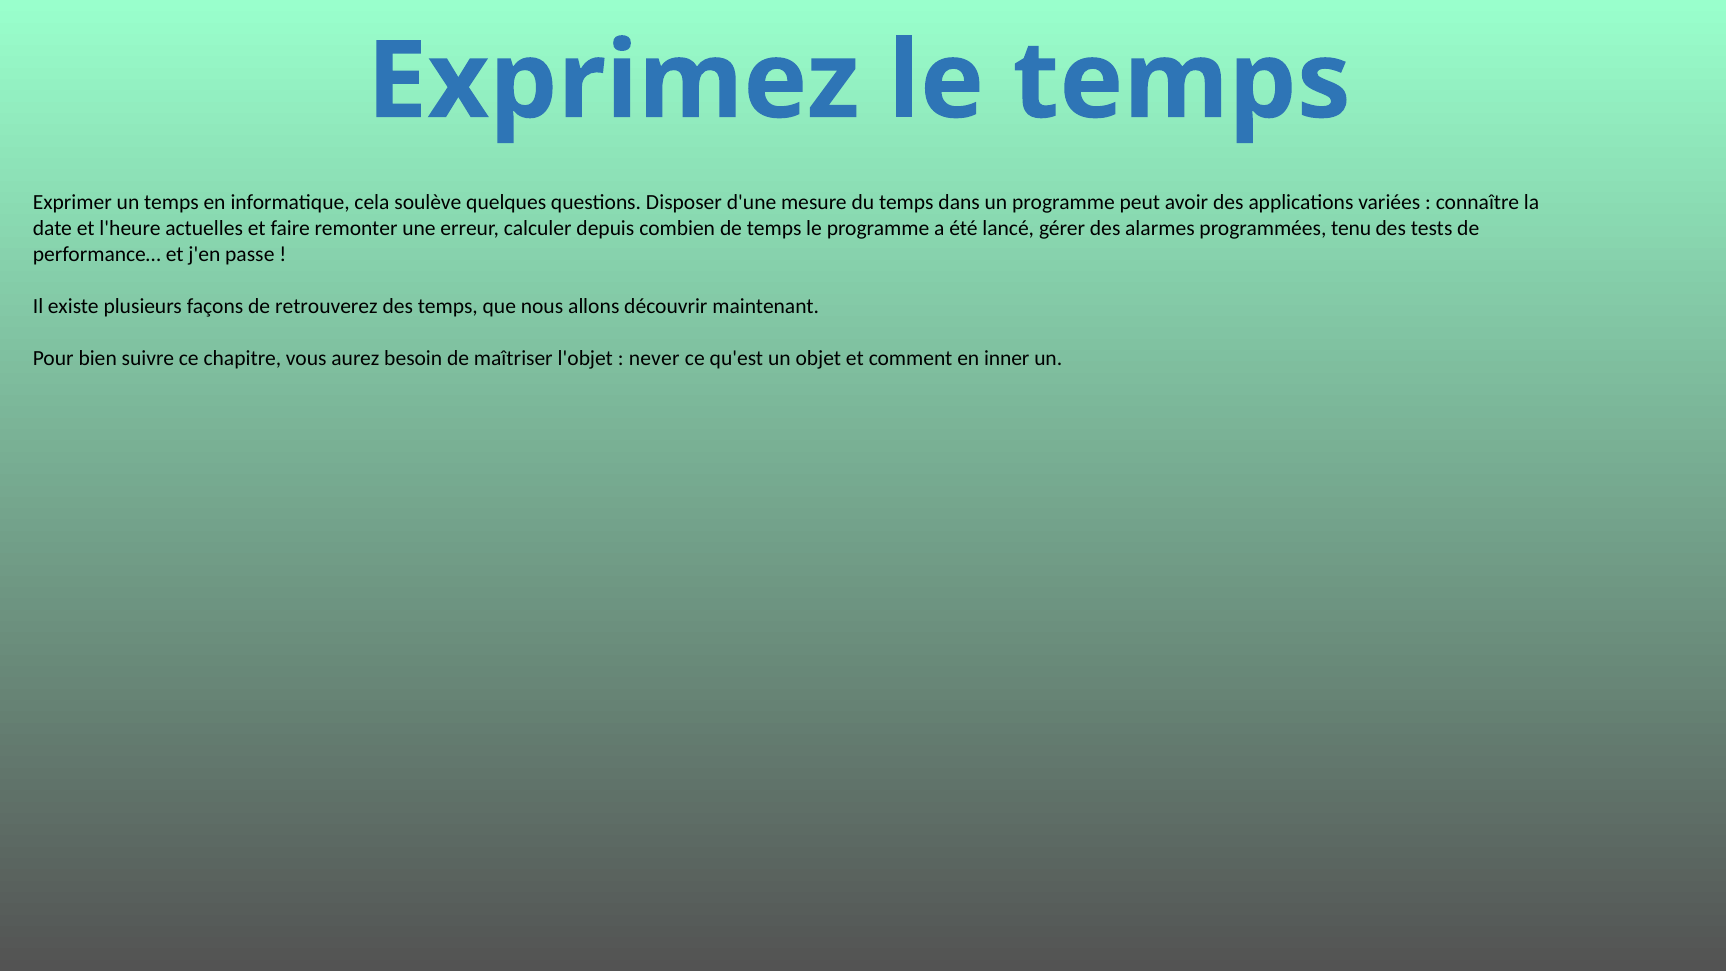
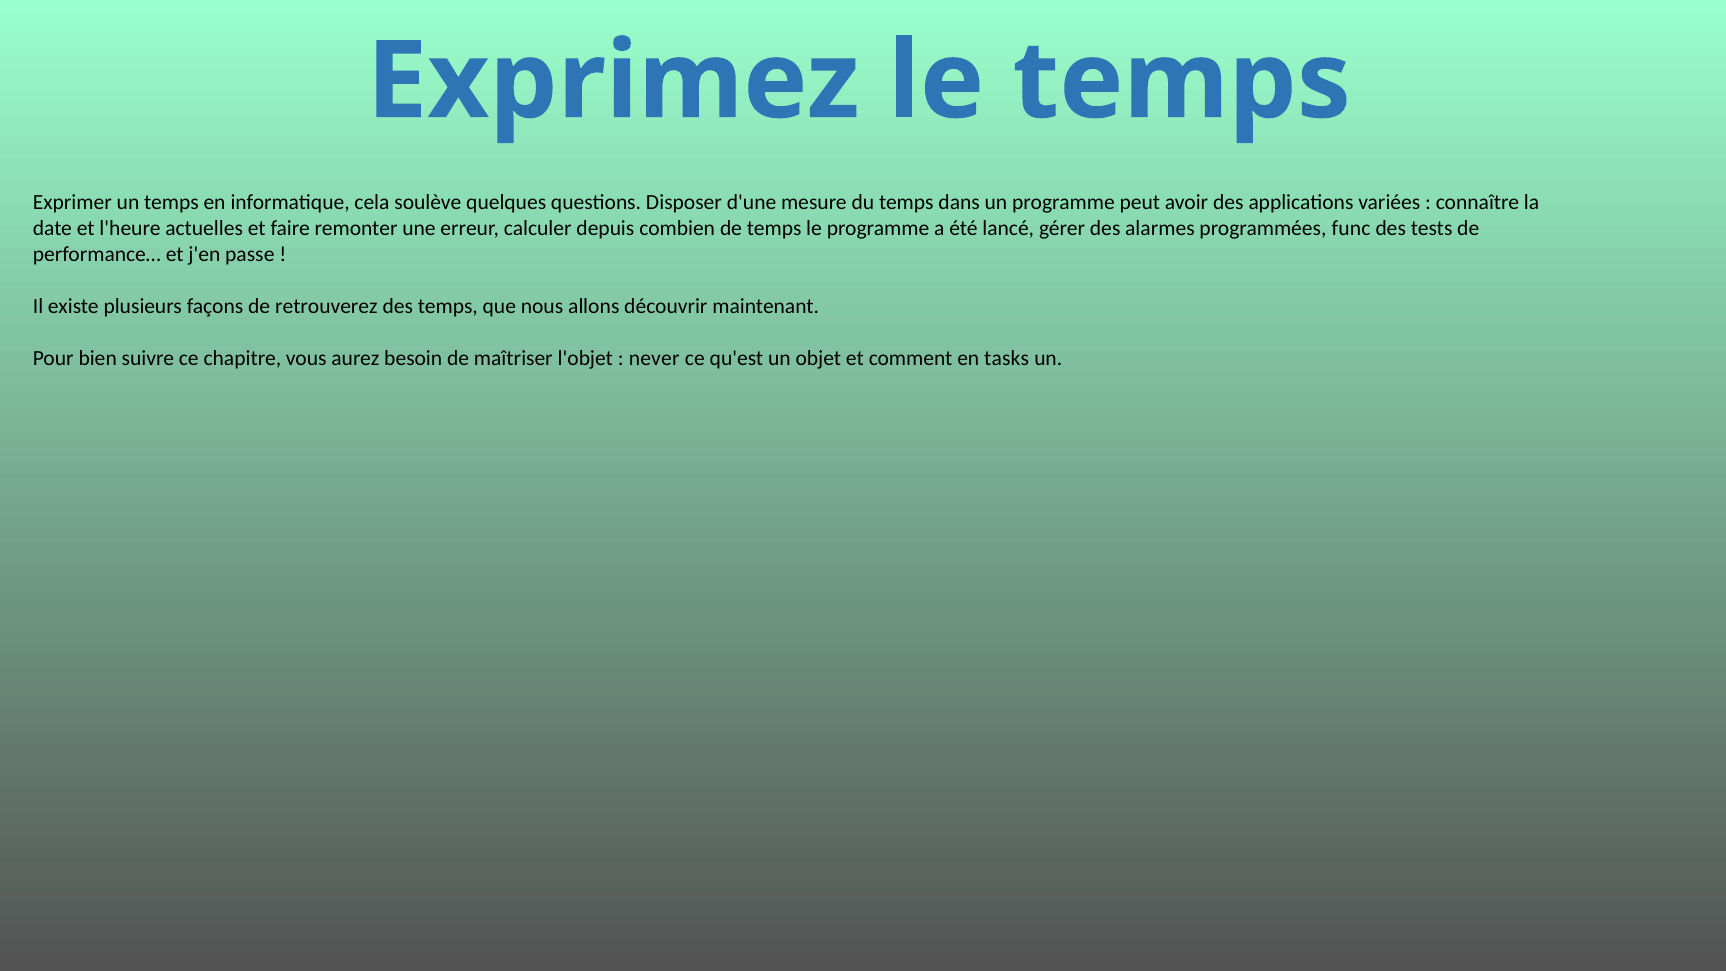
tenu: tenu -> func (1351, 228)
inner: inner -> tasks (1007, 358)
